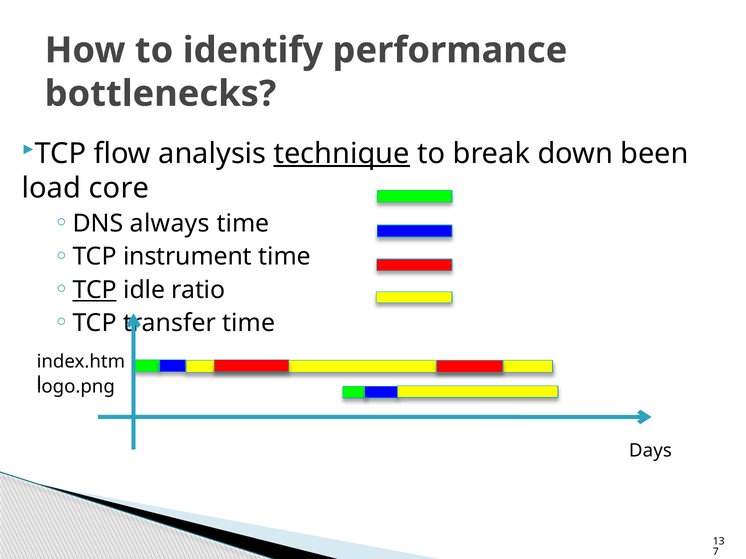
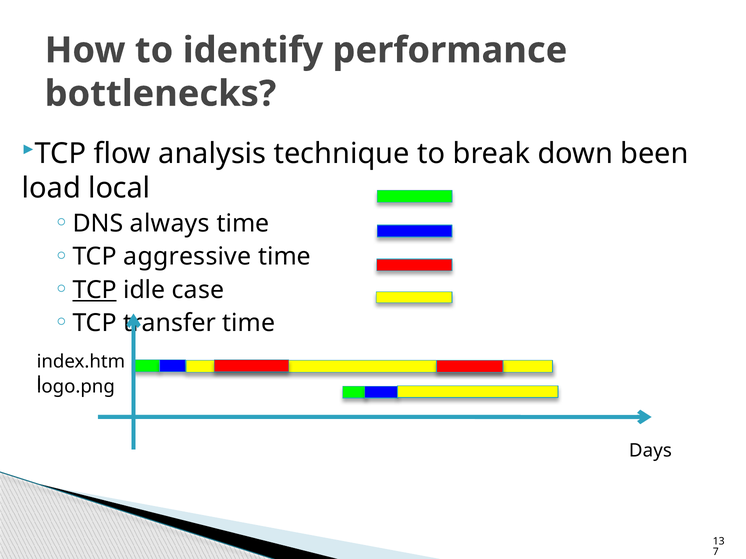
technique underline: present -> none (342, 154)
core: core -> local (119, 188)
instrument: instrument -> aggressive (187, 257)
ratio: ratio -> case (198, 290)
